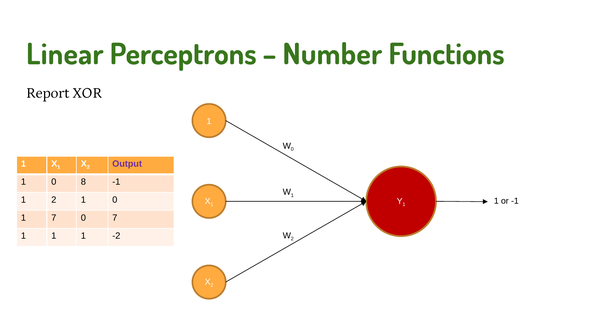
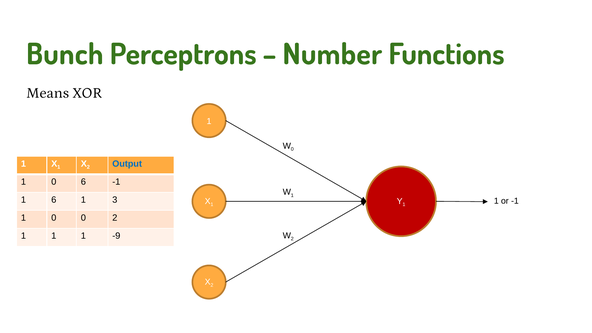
Linear: Linear -> Bunch (65, 55)
Report: Report -> Means (48, 93)
Output colour: purple -> blue (127, 164)
0 8: 8 -> 6 (83, 182)
1 2: 2 -> 6 (54, 200)
0: 0 -> 3 (115, 200)
7: 7 -> 0 (54, 218)
0 7: 7 -> 2 (115, 218)
-2: -2 -> -9 (116, 236)
